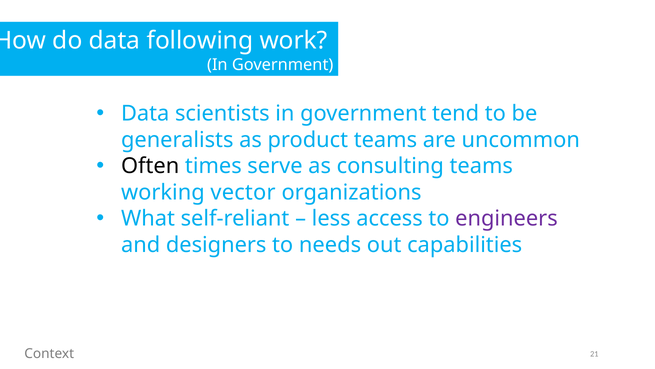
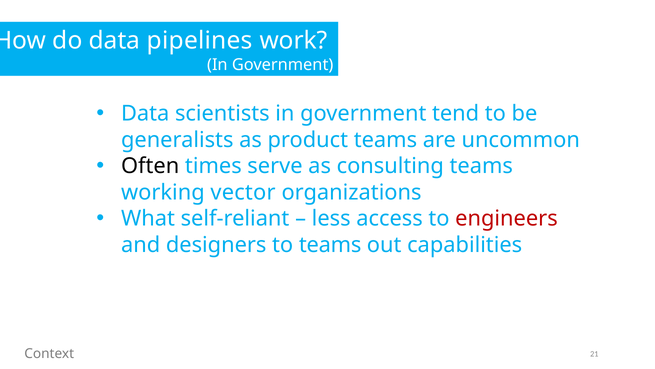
following: following -> pipelines (200, 41)
engineers colour: purple -> red (506, 218)
to needs: needs -> teams (330, 245)
